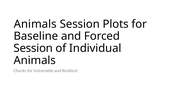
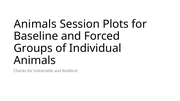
Session: Session -> Groups (33, 48)
